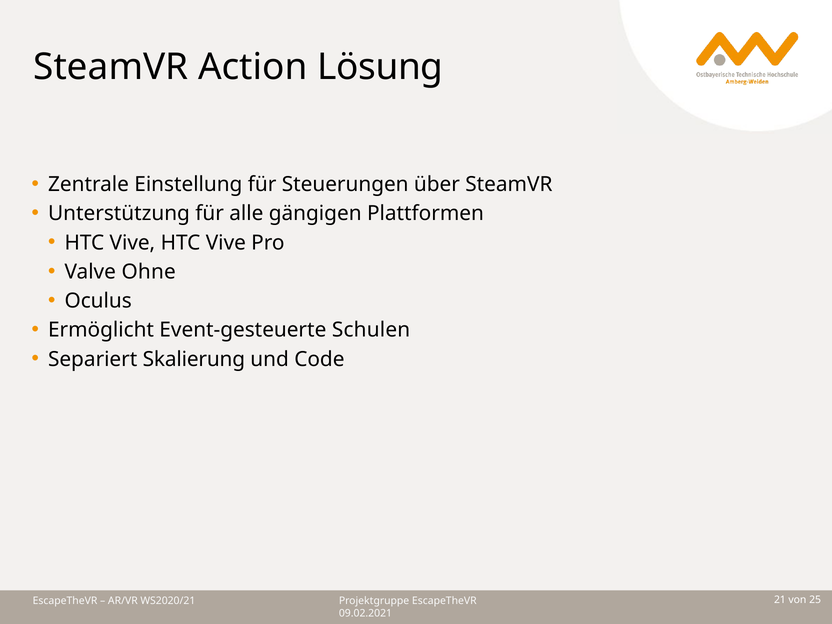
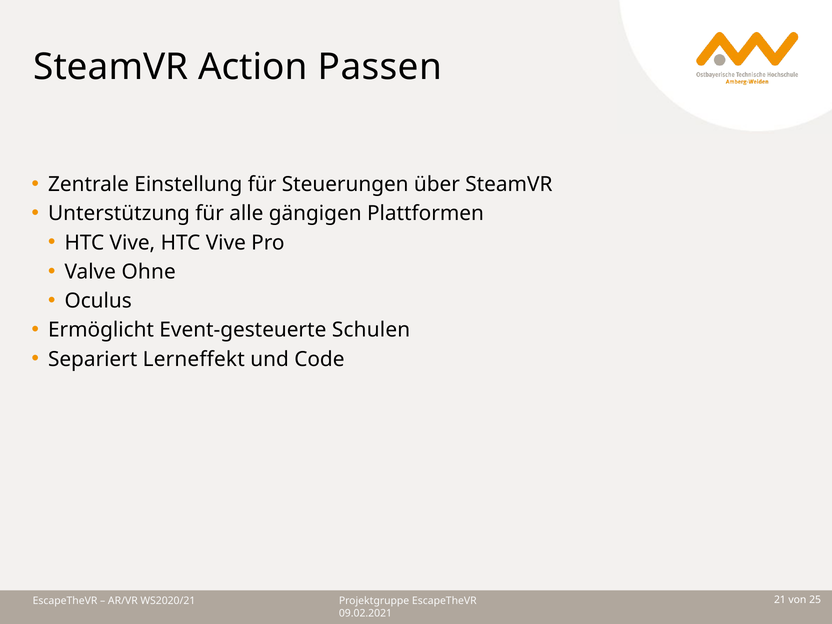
Lösung: Lösung -> Passen (380, 67)
Skalierung: Skalierung -> Lerneffekt (194, 359)
